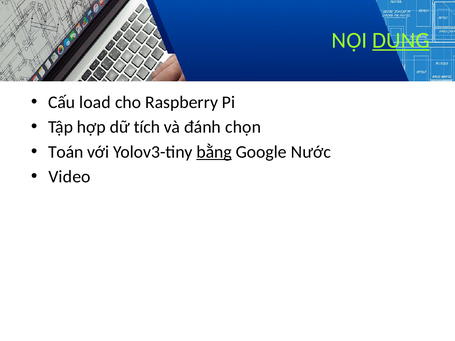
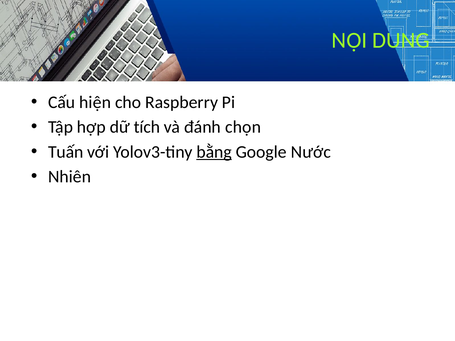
DUNG underline: present -> none (401, 40)
load: load -> hiện (95, 102)
Toán: Toán -> Tuấn (66, 152)
Video: Video -> Nhiên (70, 177)
